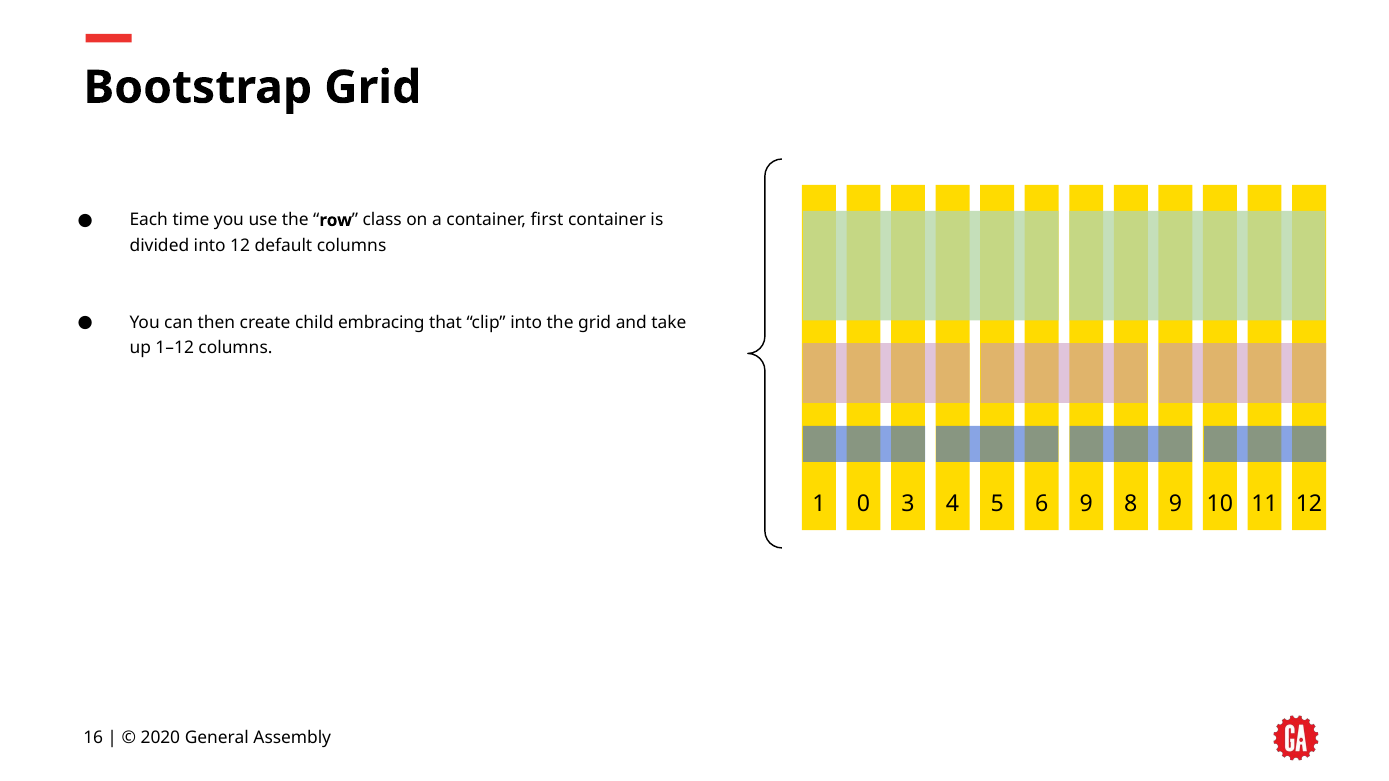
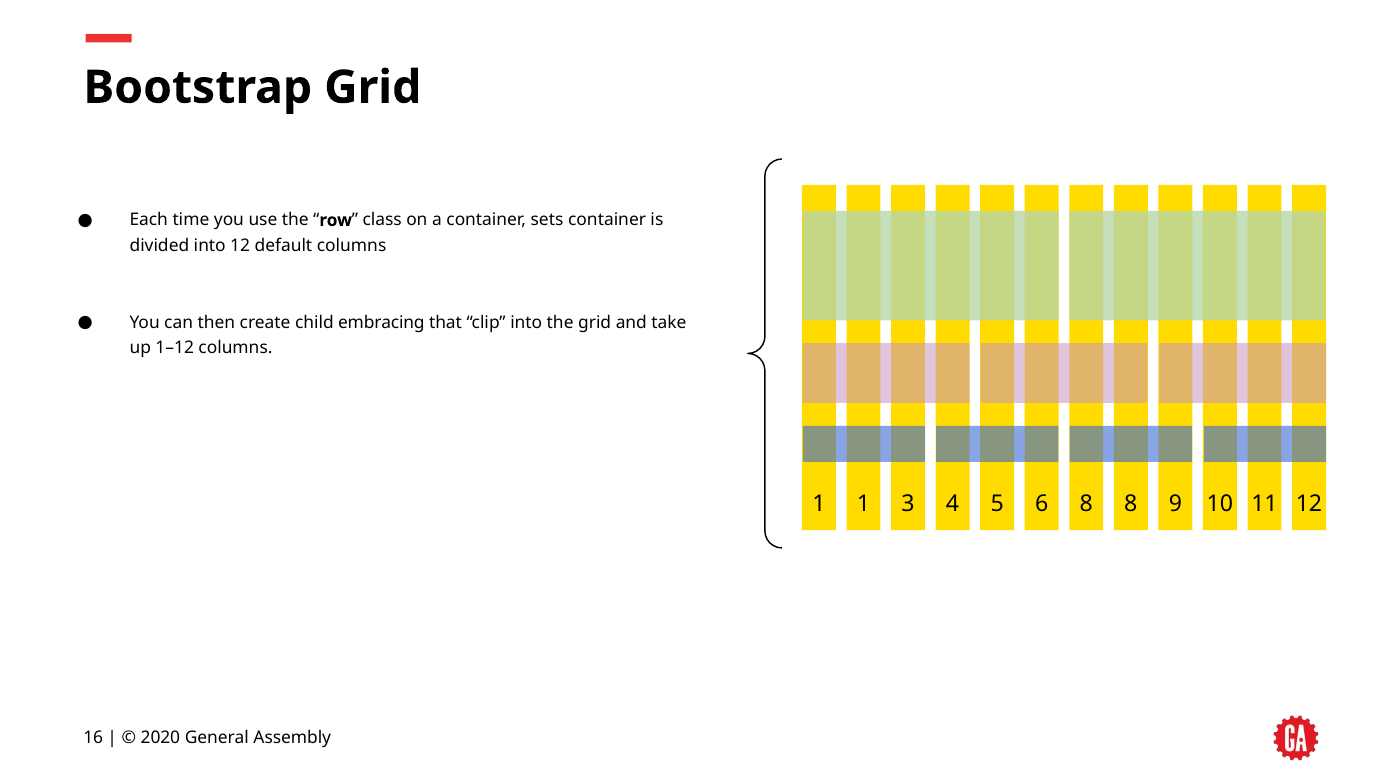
first: first -> sets (547, 220)
1 0: 0 -> 1 (864, 504)
6 9: 9 -> 8 (1086, 504)
